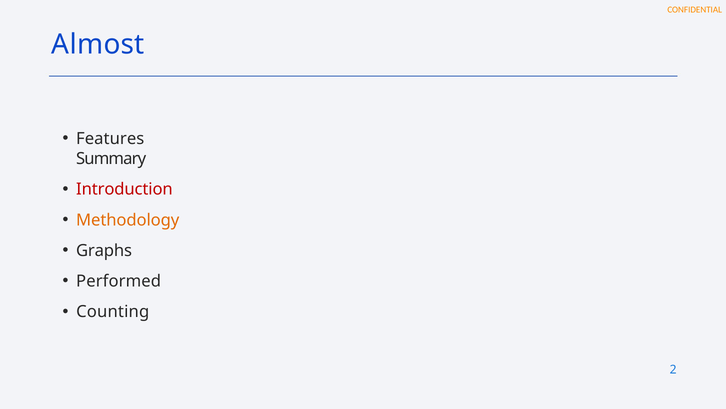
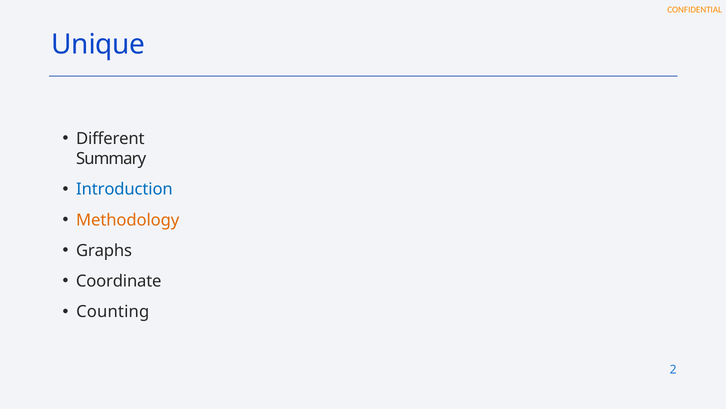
Almost: Almost -> Unique (98, 44)
Features: Features -> Different (110, 139)
Introduction colour: red -> blue (124, 189)
Performed: Performed -> Coordinate (119, 281)
